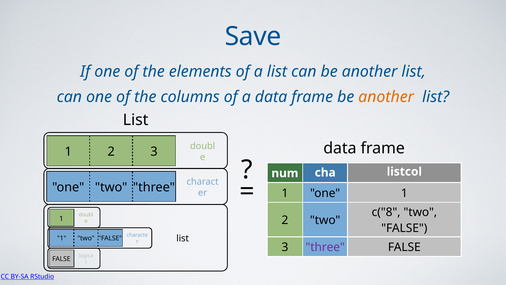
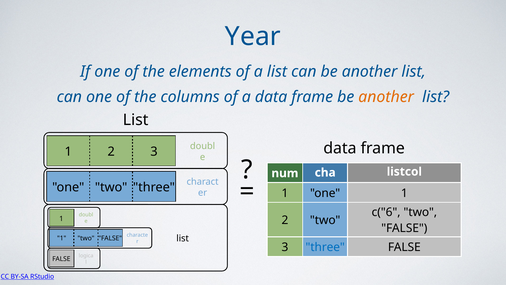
Save: Save -> Year (253, 36)
c("8: c("8 -> c("6 (386, 212)
three colour: purple -> blue (325, 247)
